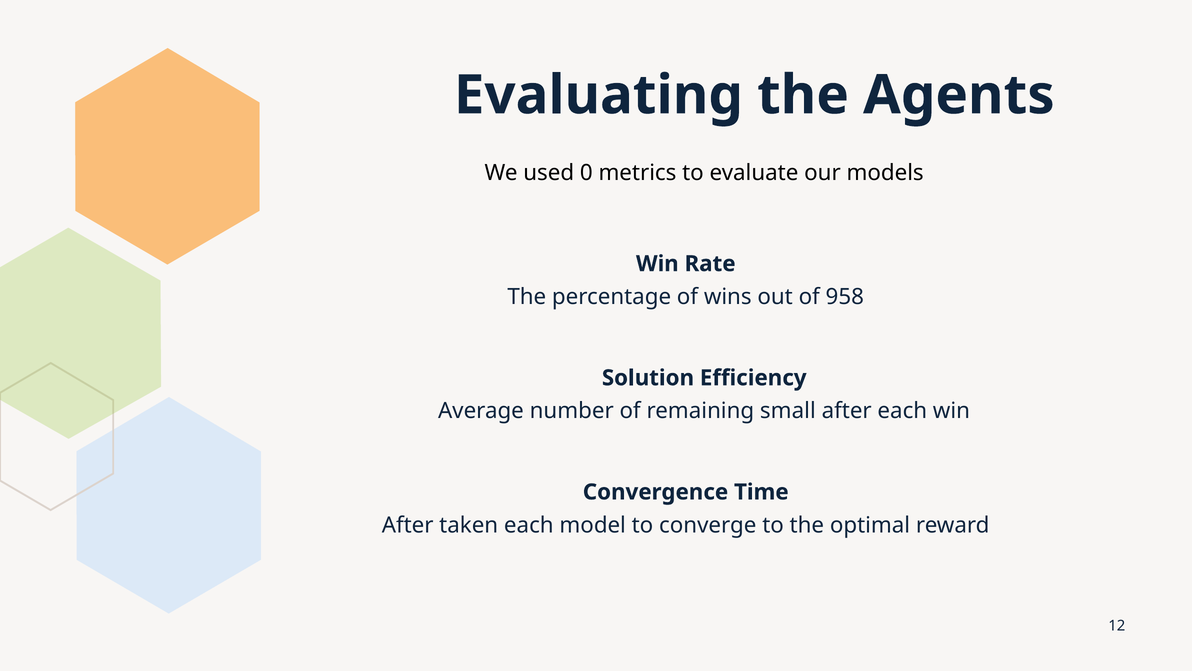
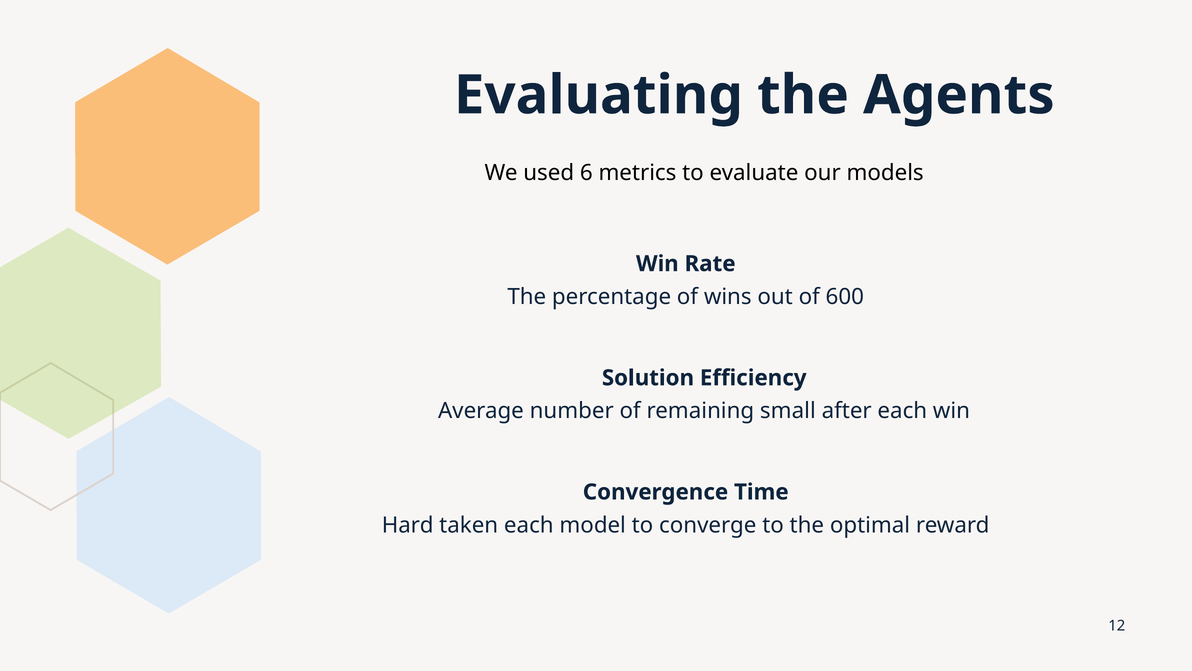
0: 0 -> 6 (586, 173)
958: 958 -> 600 (845, 297)
After: After -> Hard (408, 525)
